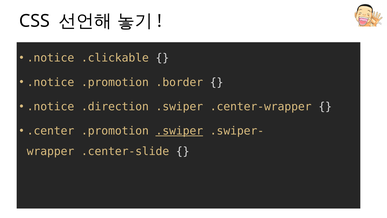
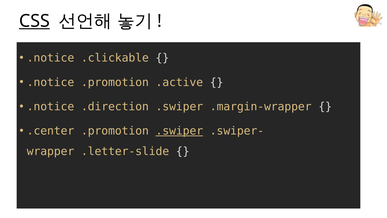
CSS underline: none -> present (34, 21)
.border: .border -> .active (179, 82)
.center-wrapper: .center-wrapper -> .margin-wrapper (261, 107)
.center-slide: .center-slide -> .letter-slide (125, 151)
